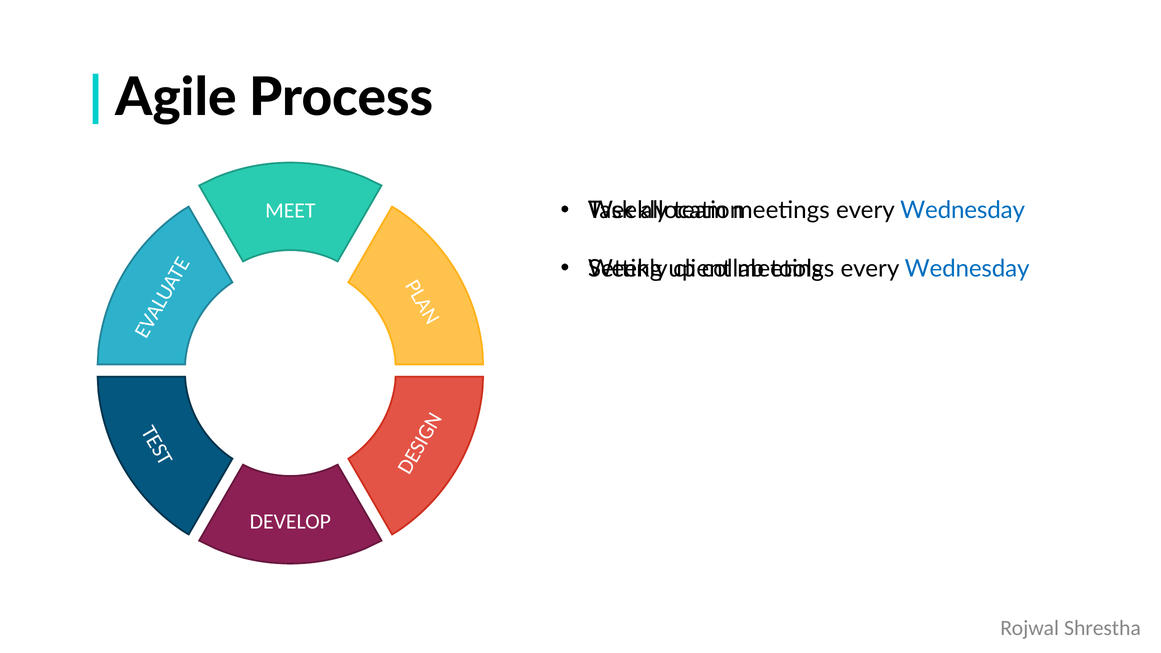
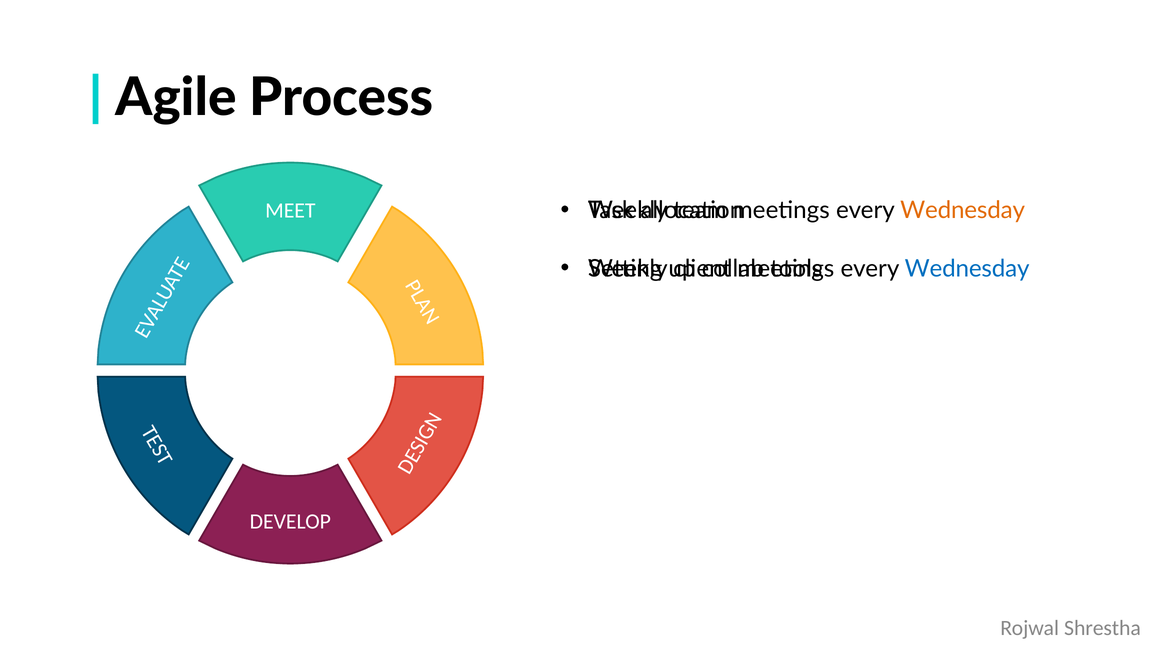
Wednesday colour: blue -> orange (963, 210)
